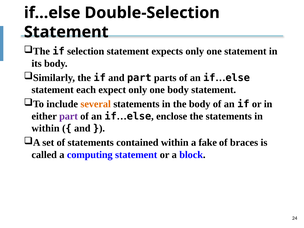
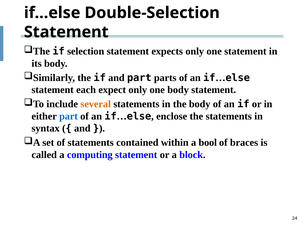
part colour: purple -> blue (68, 116)
within: within -> syntax (46, 128)
fake: fake -> bool (208, 143)
